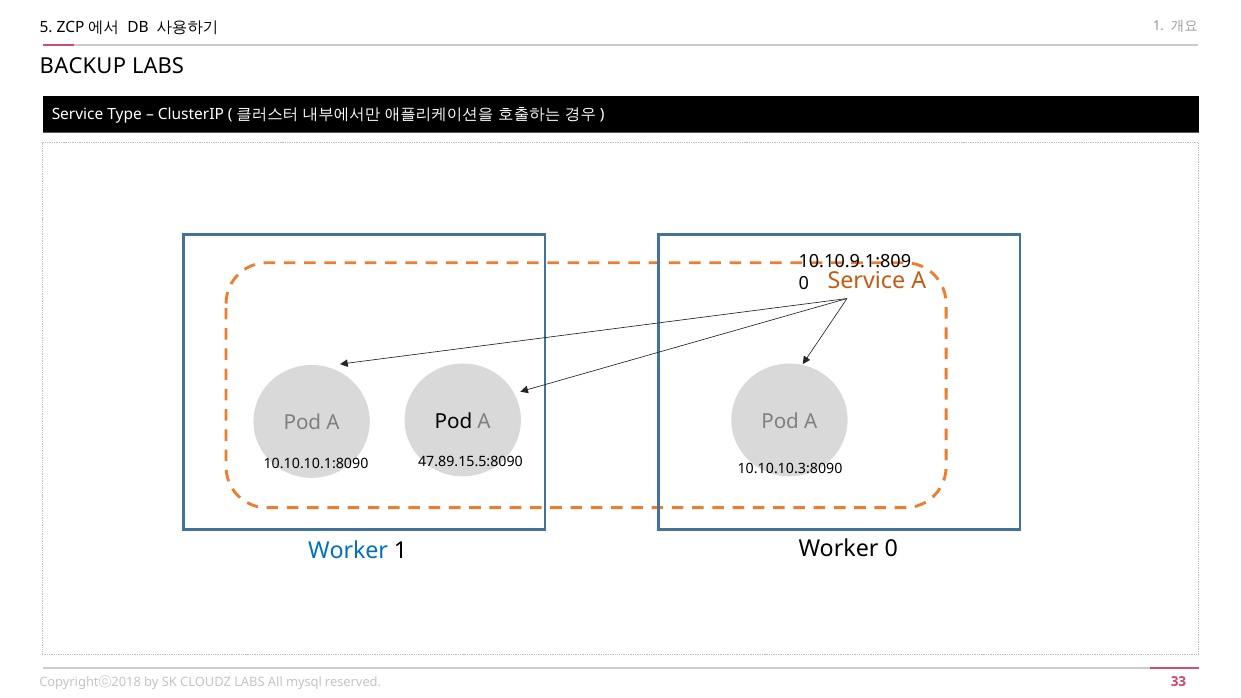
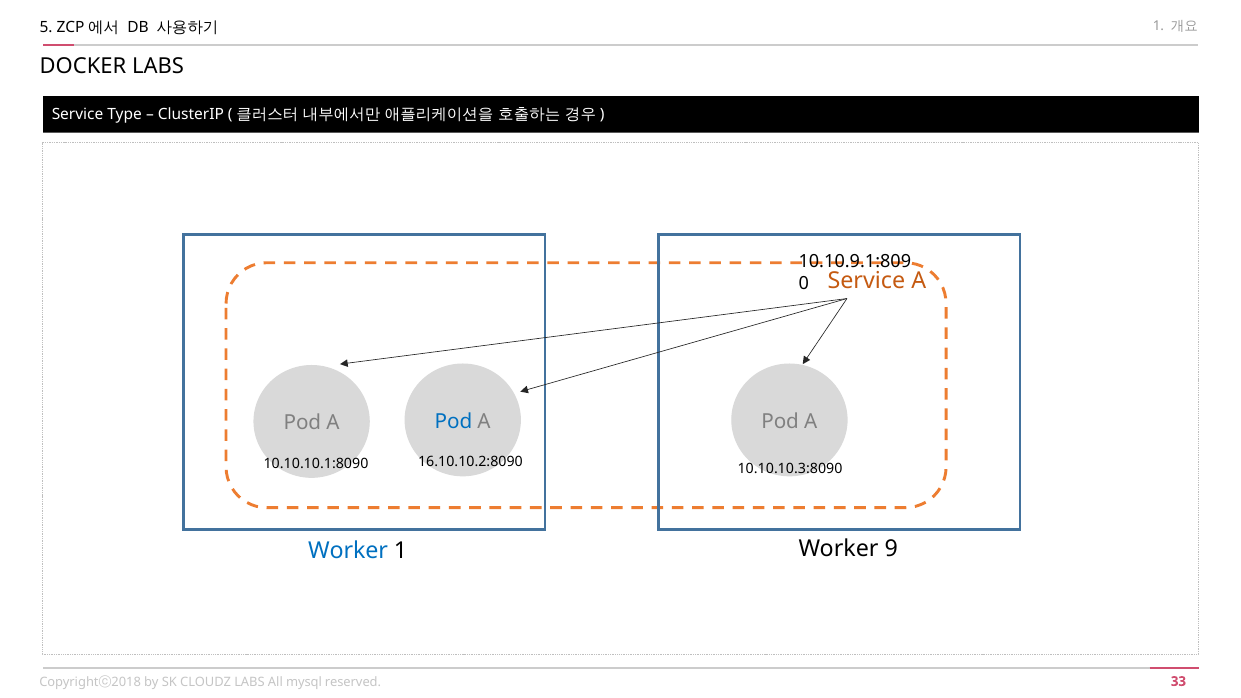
BACKUP: BACKUP -> DOCKER (83, 66)
Pod colour: black -> blue (453, 421)
47.89.15.5:8090: 47.89.15.5:8090 -> 16.10.10.2:8090 (470, 462)
Worker 0: 0 -> 9 (891, 548)
